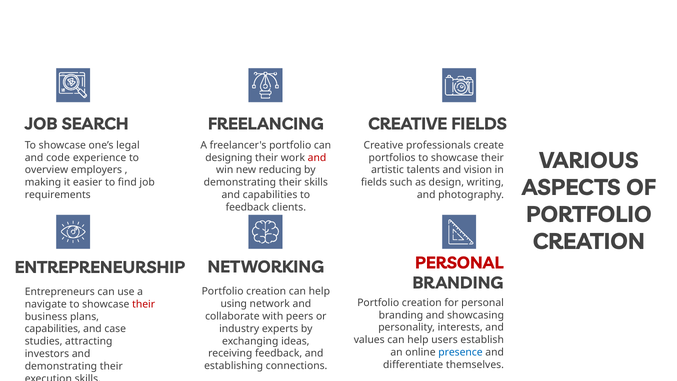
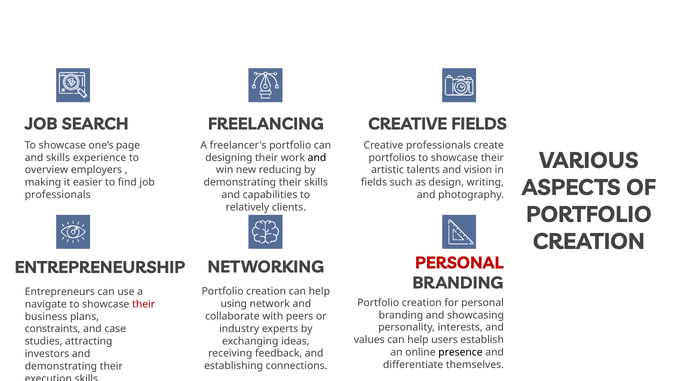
legal: legal -> page (128, 145)
and code: code -> skills (58, 158)
and colour: red -> black (317, 158)
requirements: requirements -> professionals (58, 195)
feedback: feedback -> relatively (247, 207)
capabilities: capabilities -> constraints (53, 329)
presence colour: blue -> black (460, 352)
